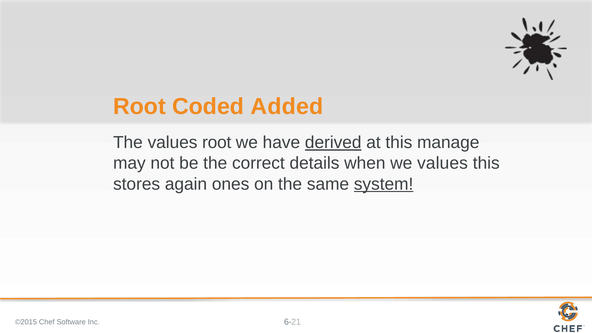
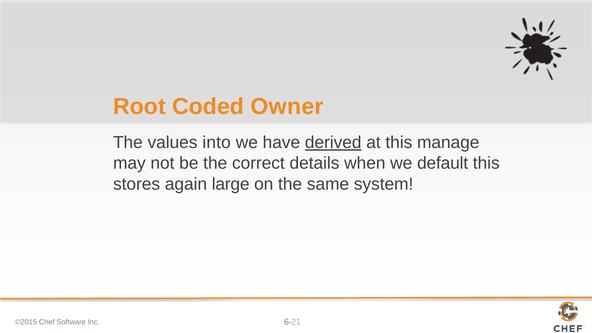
Added: Added -> Owner (287, 107)
values root: root -> into (217, 143)
we values: values -> default (443, 163)
ones: ones -> large (231, 184)
system underline: present -> none (384, 184)
